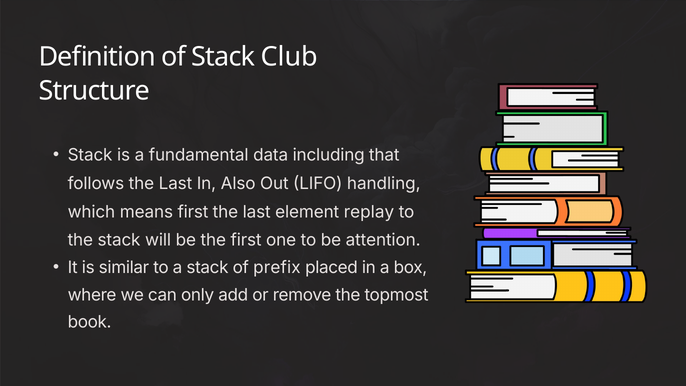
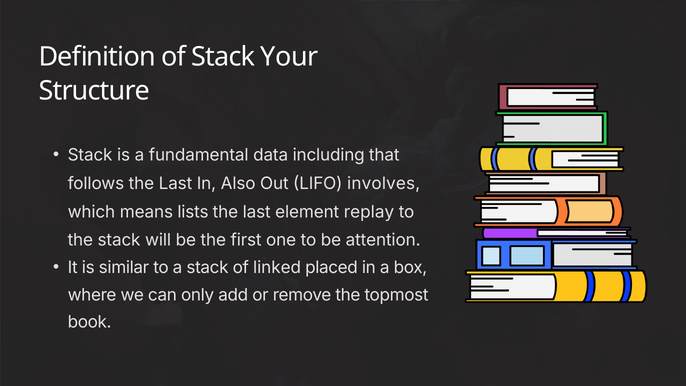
Club: Club -> Your (289, 57)
handling: handling -> involves (384, 183)
means first: first -> lists (193, 212)
prefix: prefix -> linked (277, 268)
